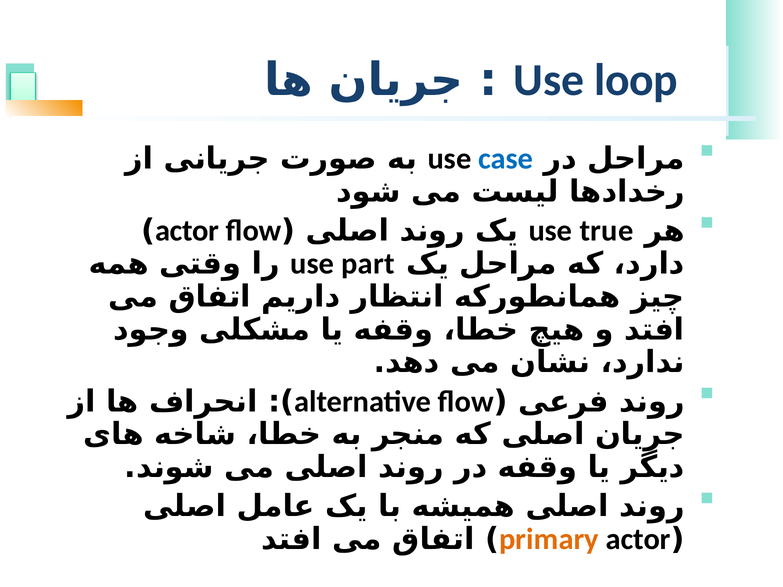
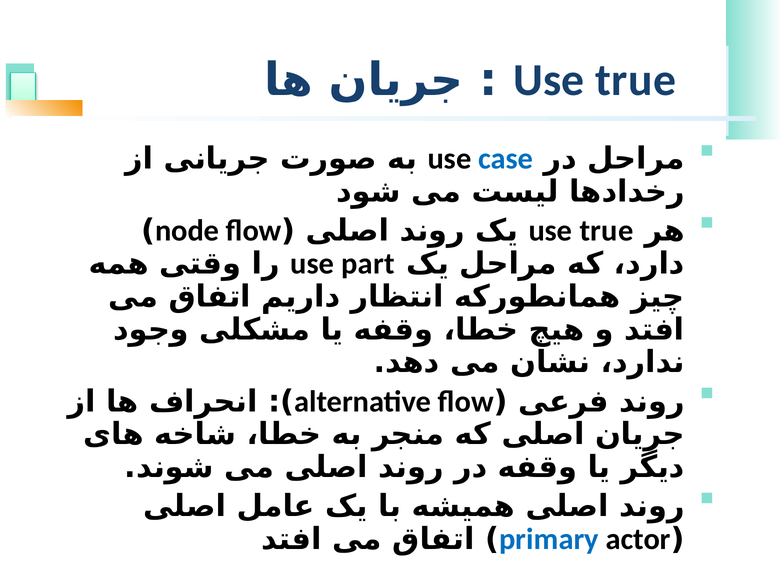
loop: loop -> true (636, 80)
actor: actor -> node (187, 231)
primary colour: orange -> blue (549, 539)
